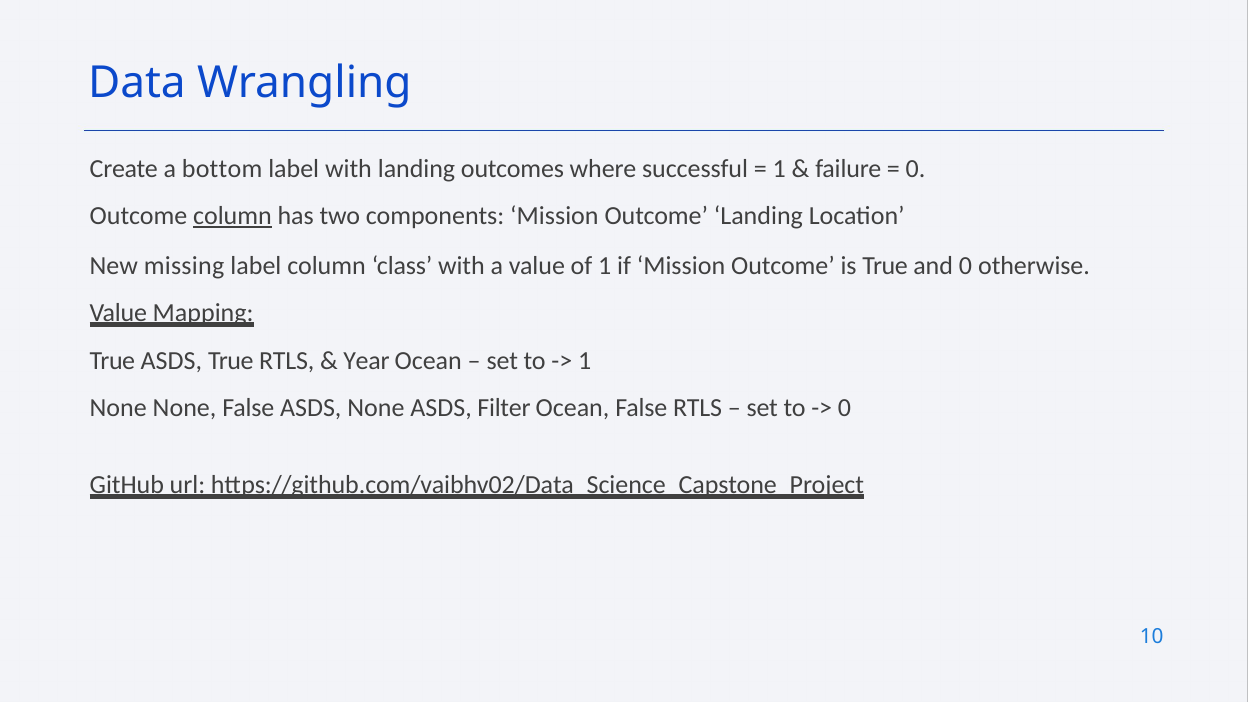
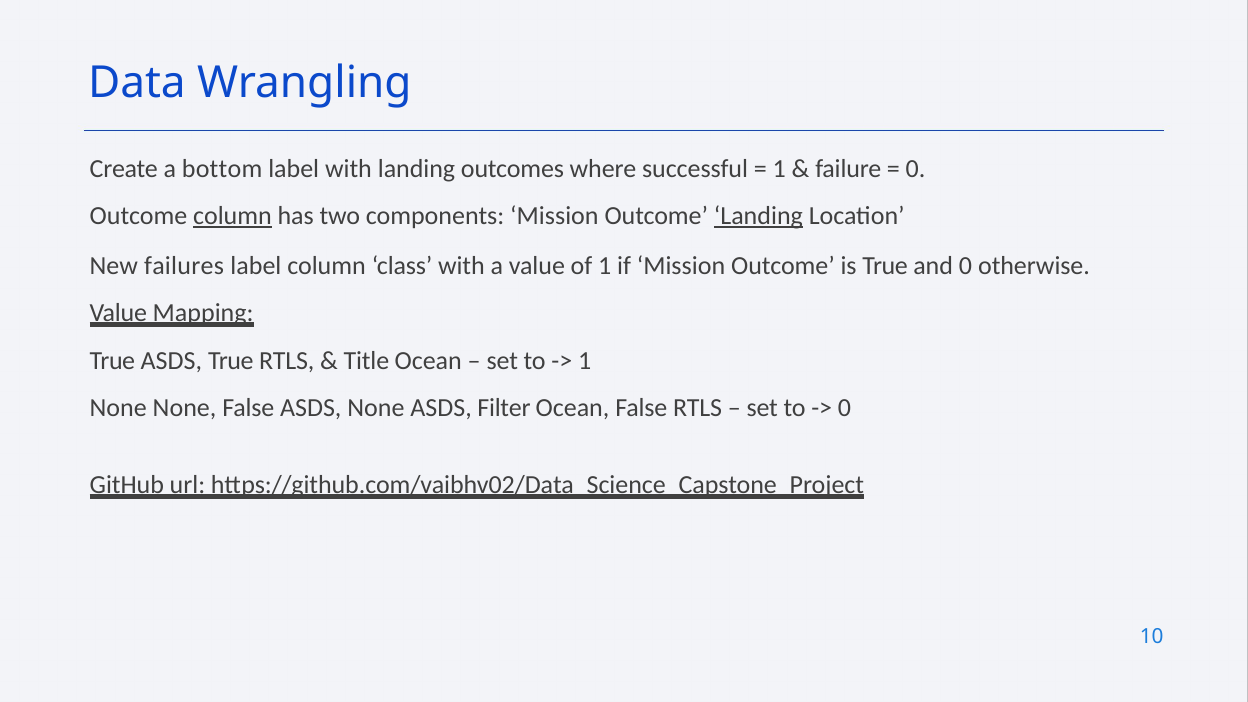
Landing underline: none -> present (758, 216)
missing: missing -> failures (184, 266)
Year: Year -> Title (366, 361)
